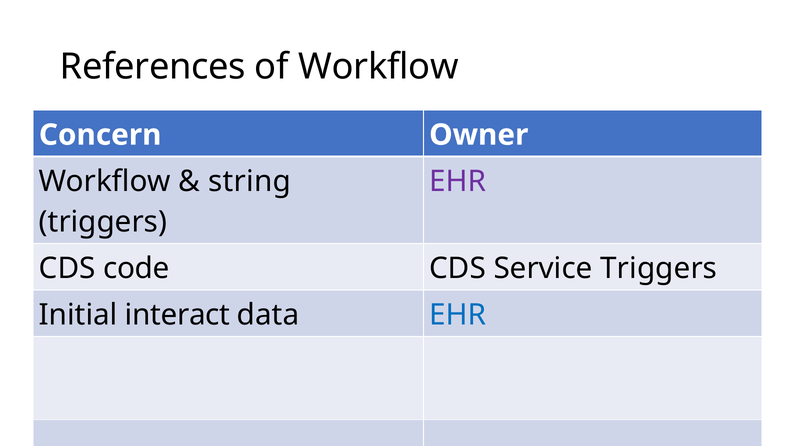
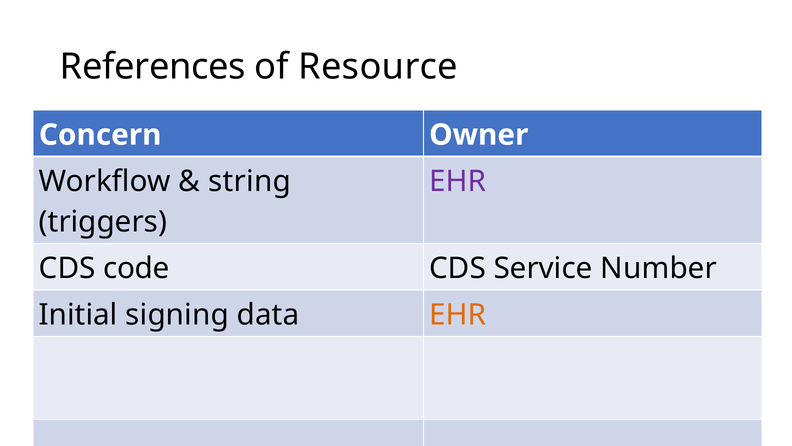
of Workflow: Workflow -> Resource (378, 67)
Service Triggers: Triggers -> Number (659, 268)
interact: interact -> signing (177, 315)
EHR colour: blue -> orange (458, 315)
